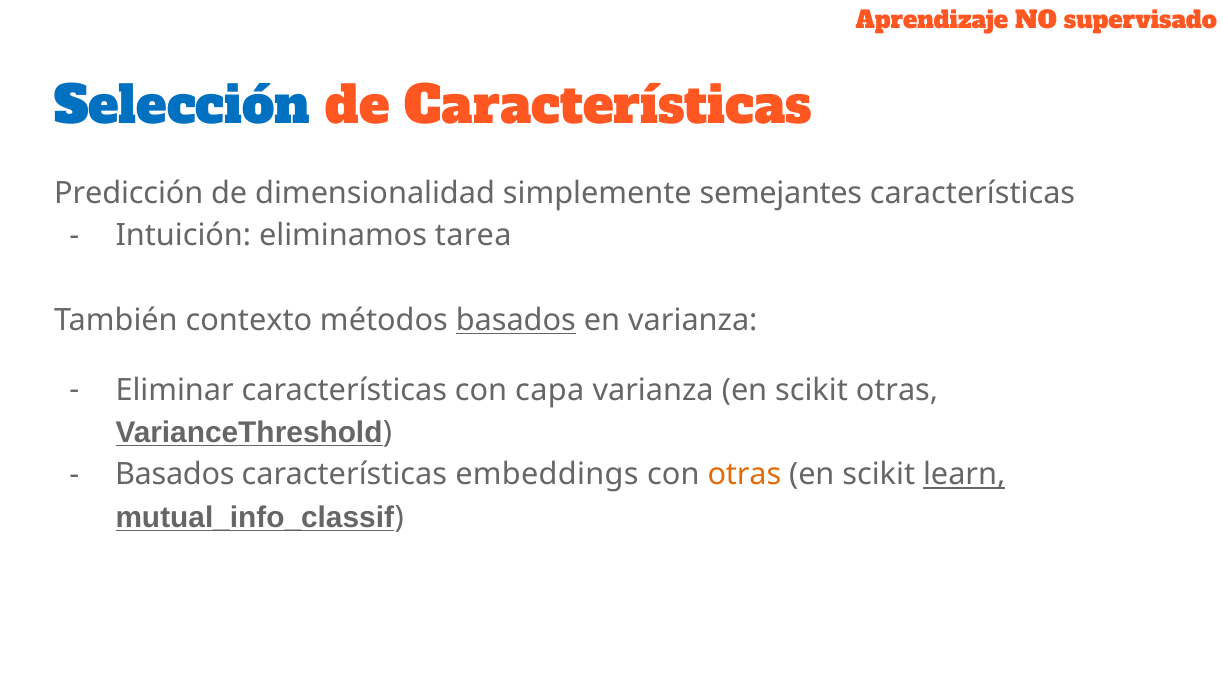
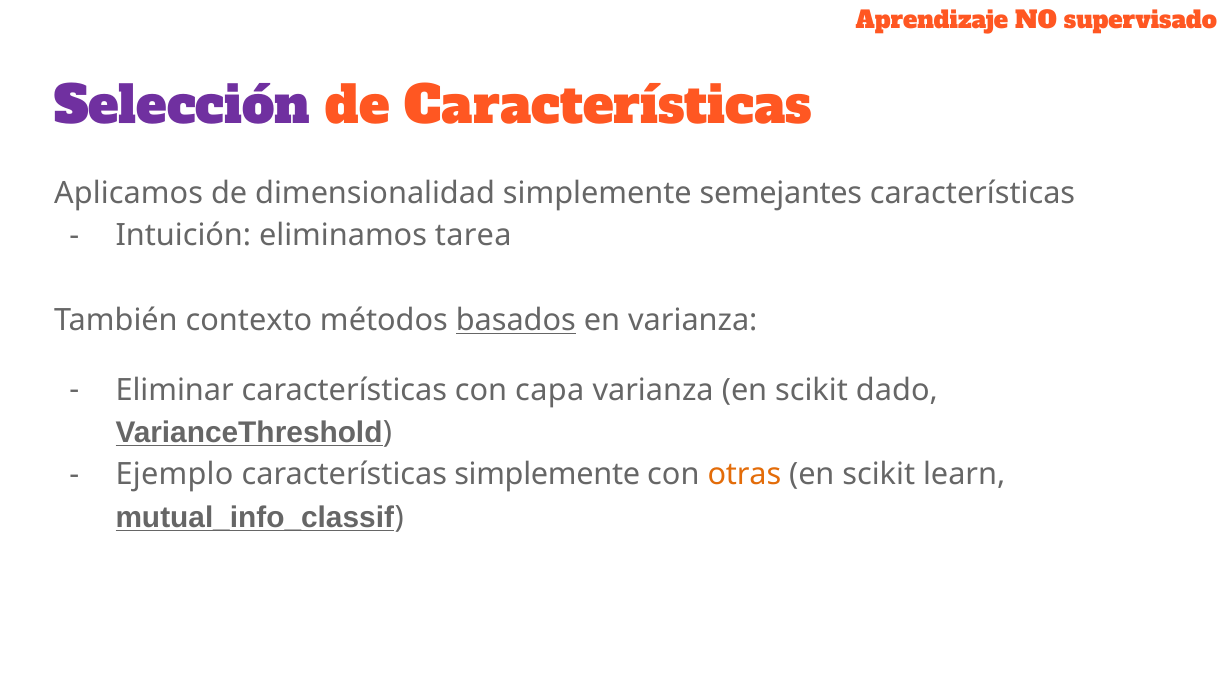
Selección colour: blue -> purple (182, 106)
Predicción: Predicción -> Aplicamos (129, 193)
scikit otras: otras -> dado (897, 390)
Basados: Basados -> Ejemplo (175, 474)
características embeddings: embeddings -> simplemente (547, 474)
learn underline: present -> none (964, 474)
